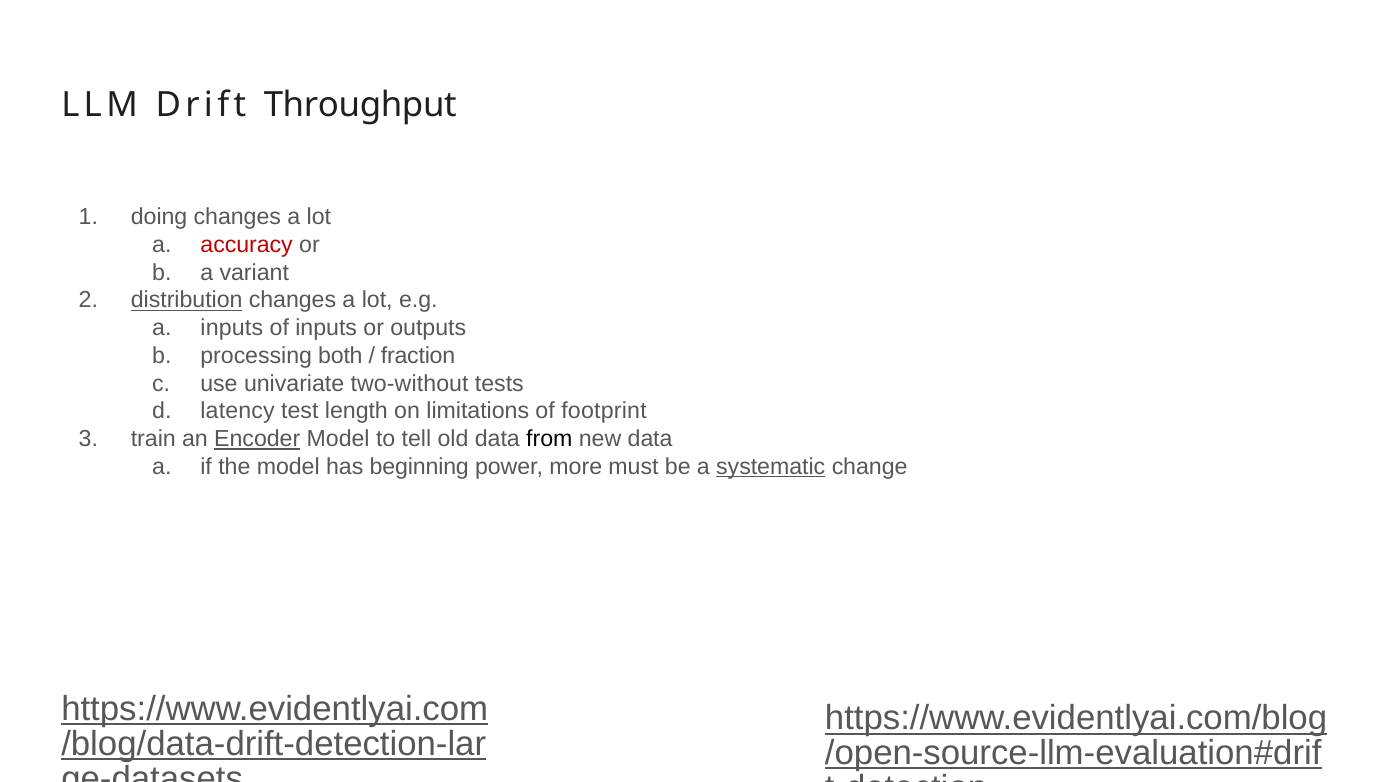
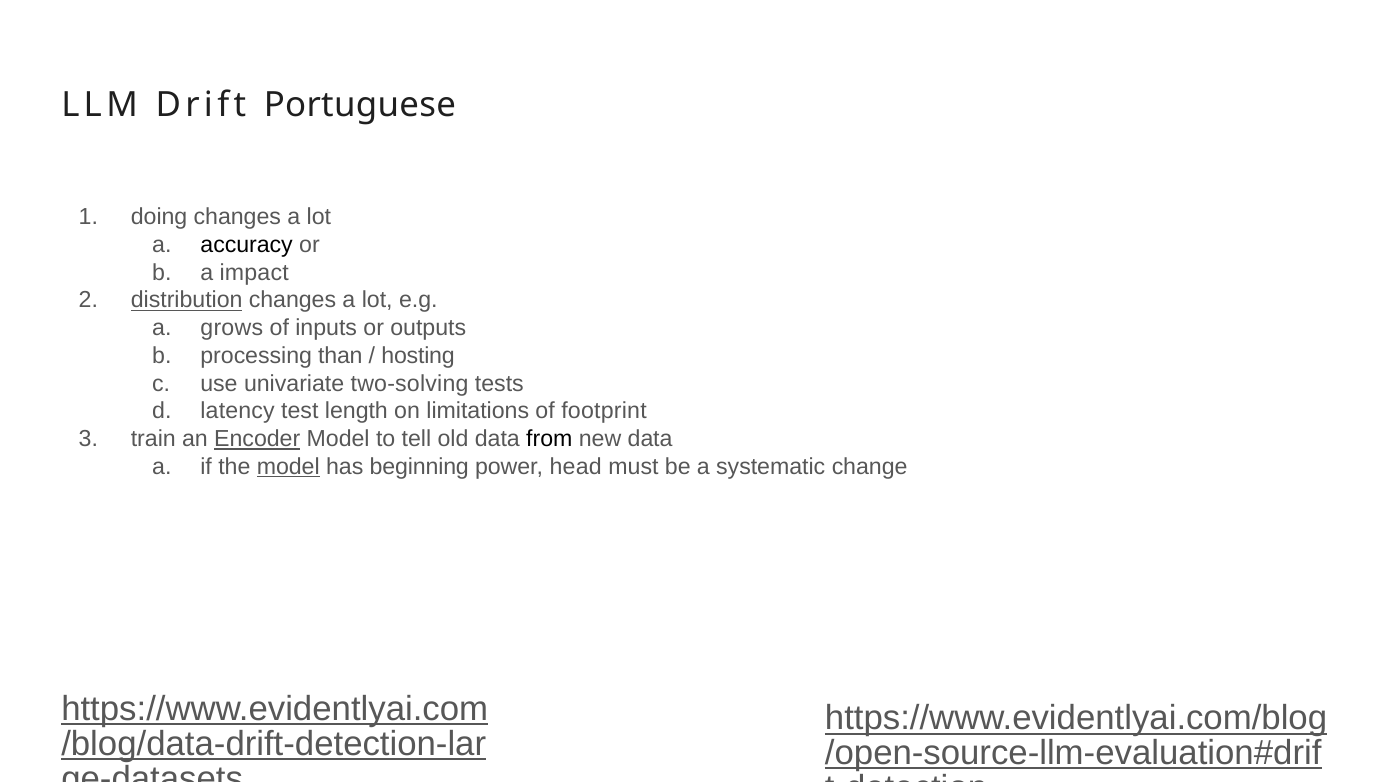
Throughput: Throughput -> Portuguese (360, 105)
accuracy colour: red -> black (247, 245)
variant: variant -> impact (254, 273)
a inputs: inputs -> grows (232, 328)
both: both -> than (340, 356)
fraction: fraction -> hosting (418, 356)
two-without: two-without -> two-solving (410, 384)
model underline: none -> present (288, 467)
more: more -> head (576, 467)
systematic underline: present -> none (771, 467)
